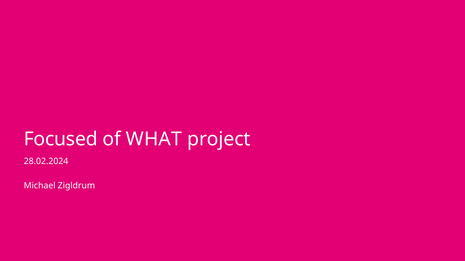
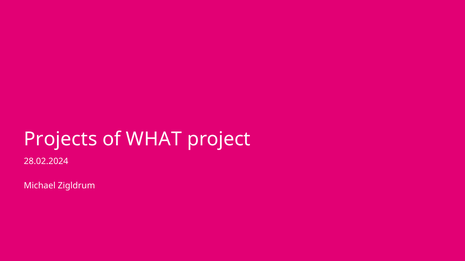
Focused: Focused -> Projects (61, 139)
